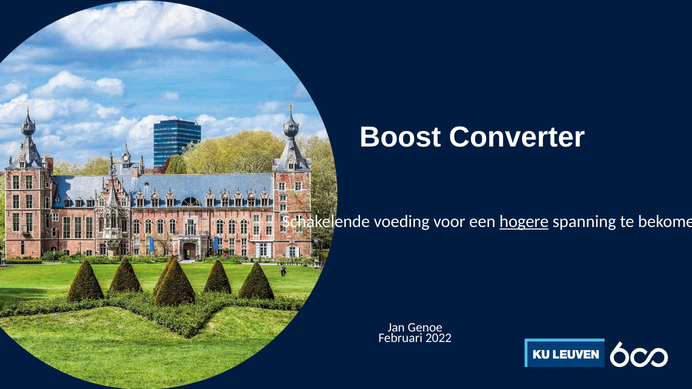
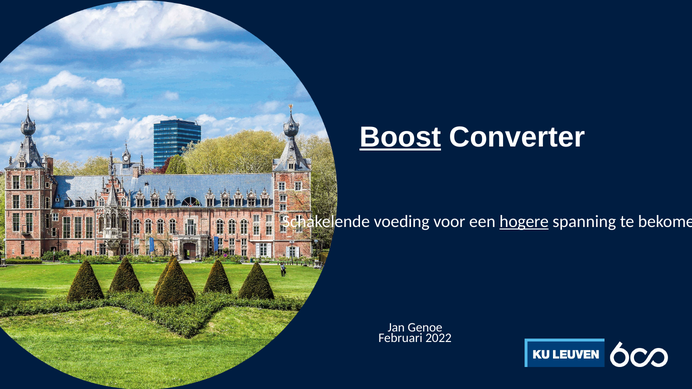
Boost underline: none -> present (400, 137)
